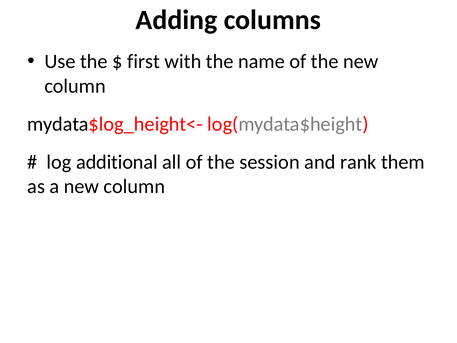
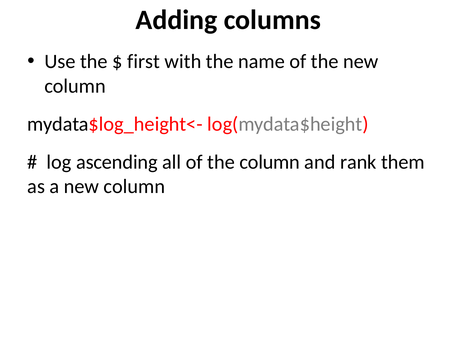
additional: additional -> ascending (117, 162)
the session: session -> column (270, 162)
